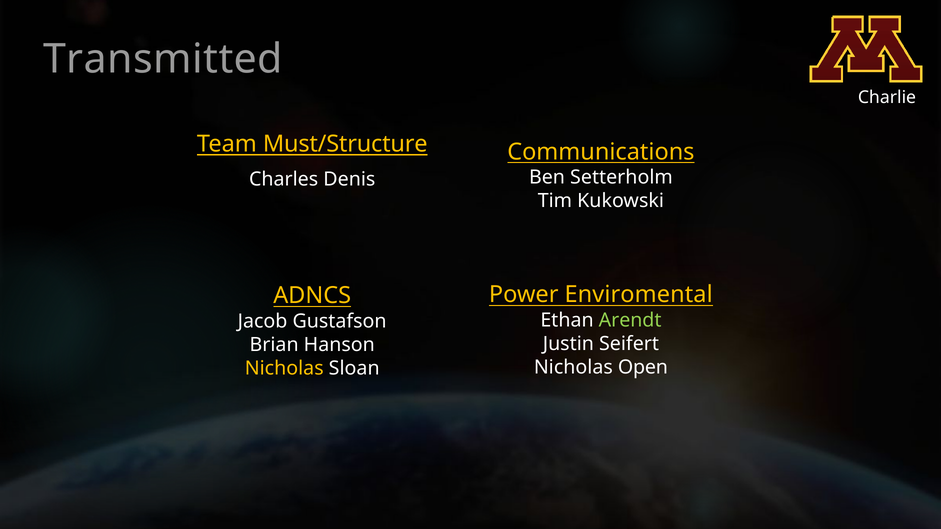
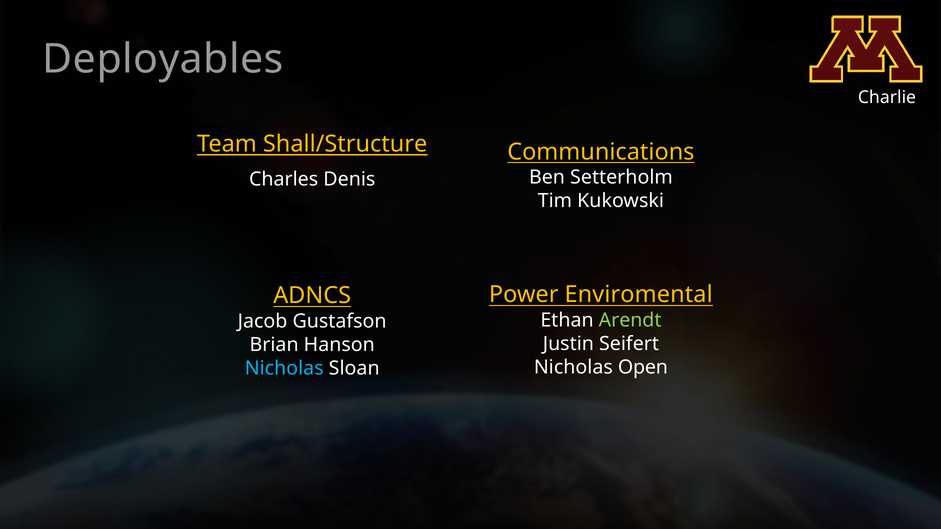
Transmitted: Transmitted -> Deployables (163, 59)
Must/Structure: Must/Structure -> Shall/Structure (345, 144)
Nicholas colour: yellow -> light blue (284, 369)
